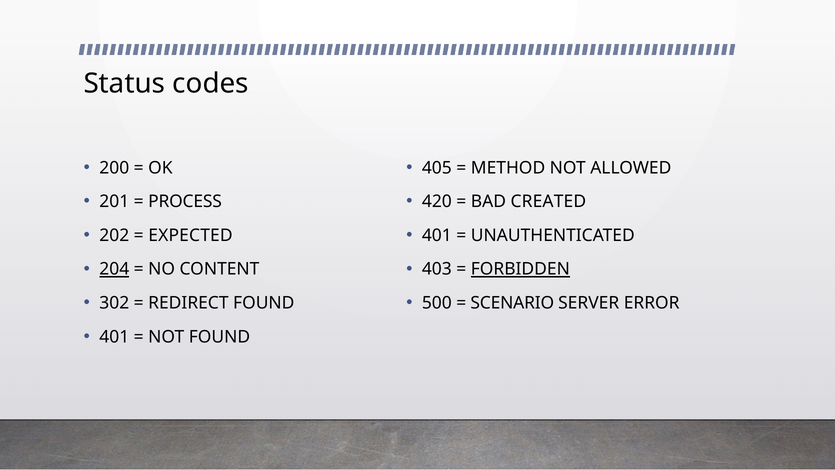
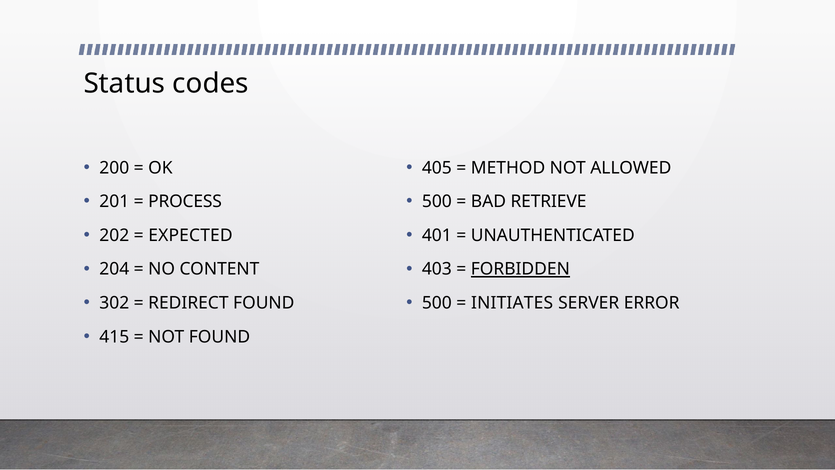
420: 420 -> 500 (437, 202)
CREATED: CREATED -> RETRIEVE (548, 202)
204 underline: present -> none (114, 269)
SCENARIO: SCENARIO -> INITIATES (512, 303)
401: 401 -> 415 (114, 337)
